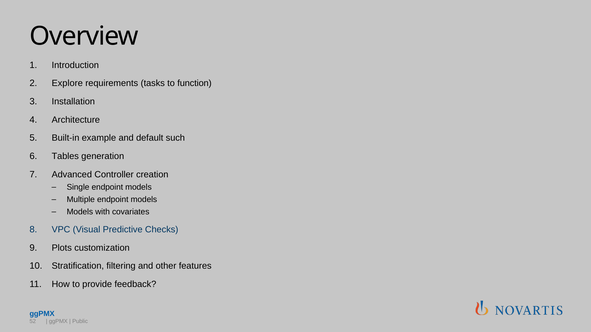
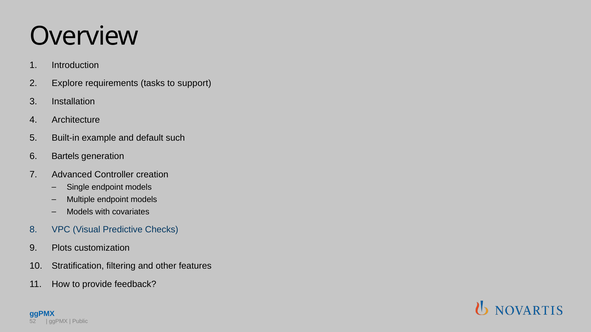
function: function -> support (194, 83)
Tables: Tables -> Bartels (65, 156)
